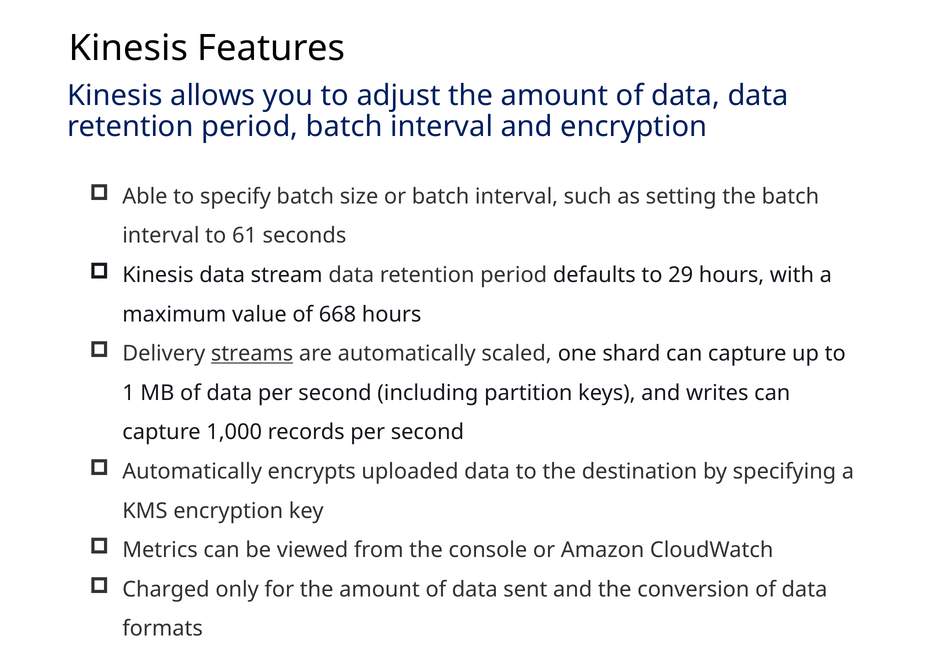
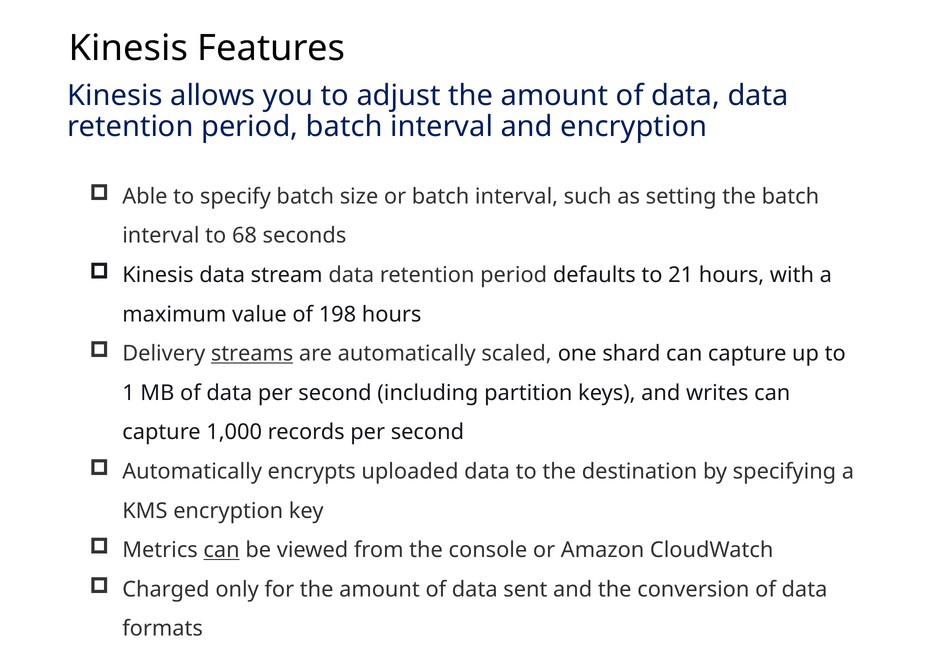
61: 61 -> 68 (245, 236)
29: 29 -> 21 (681, 275)
668: 668 -> 198 (337, 314)
can underline: none -> present (222, 550)
